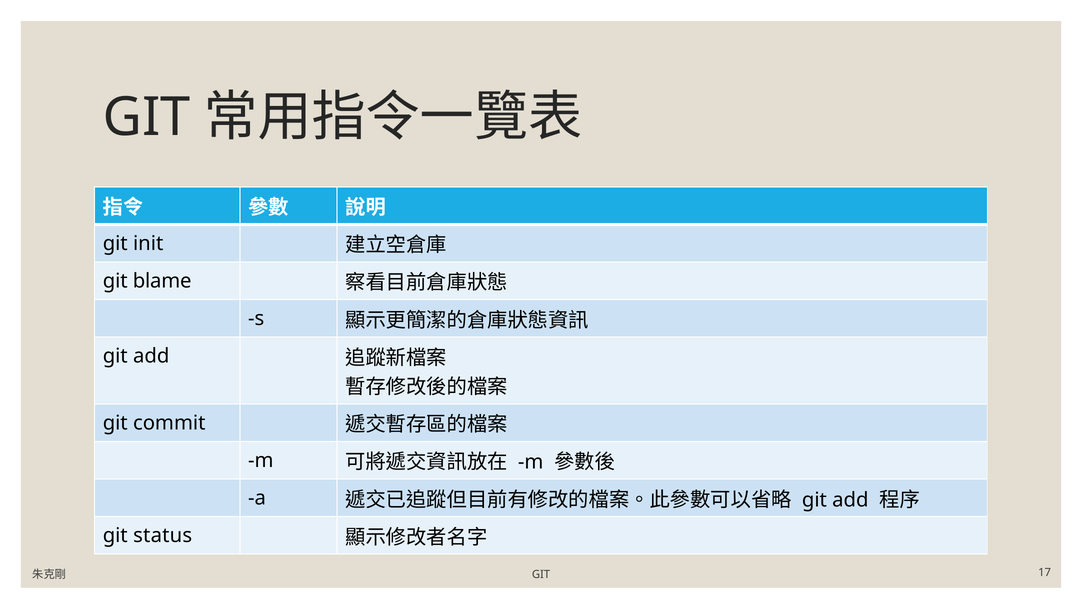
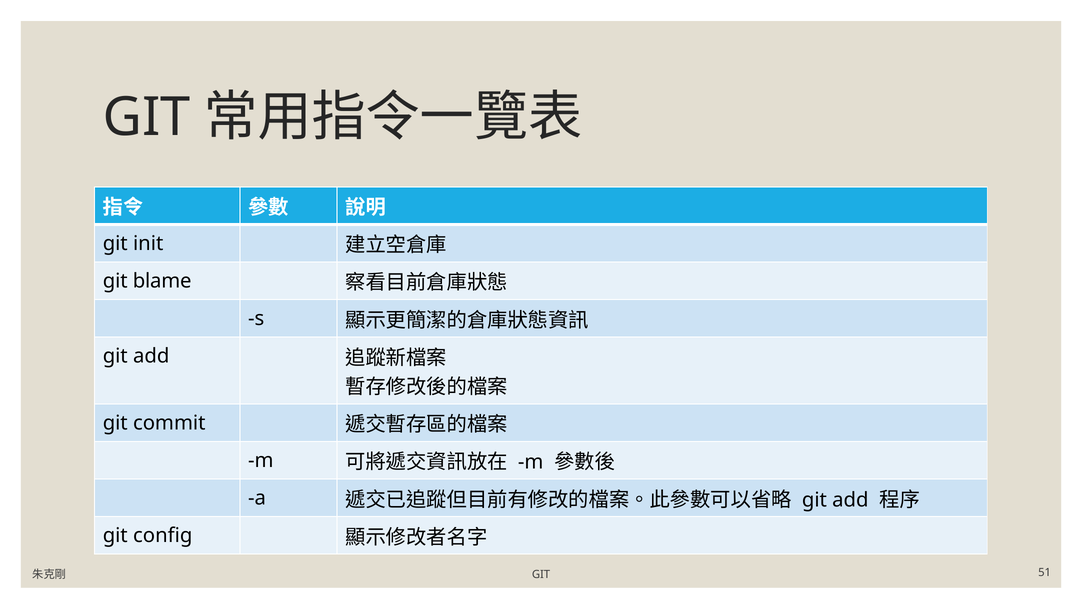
status: status -> config (163, 535)
17: 17 -> 51 (1045, 572)
